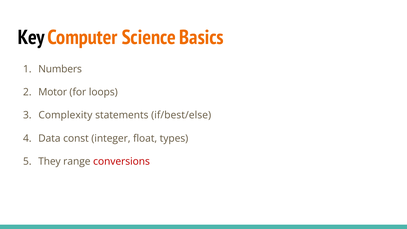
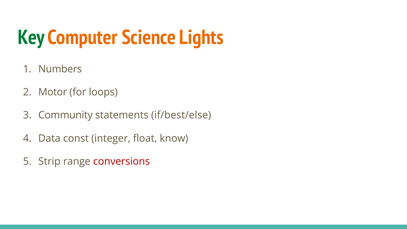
Key colour: black -> green (31, 38)
Basics: Basics -> Lights (201, 38)
Complexity: Complexity -> Community (65, 115)
types: types -> know (174, 138)
They: They -> Strip (49, 161)
